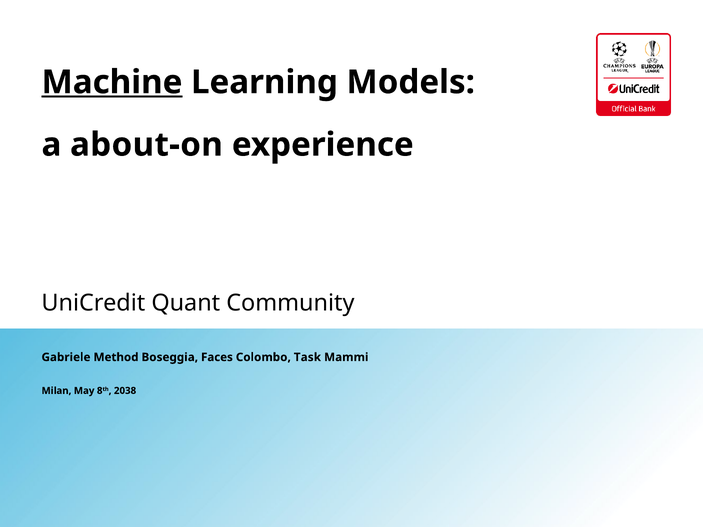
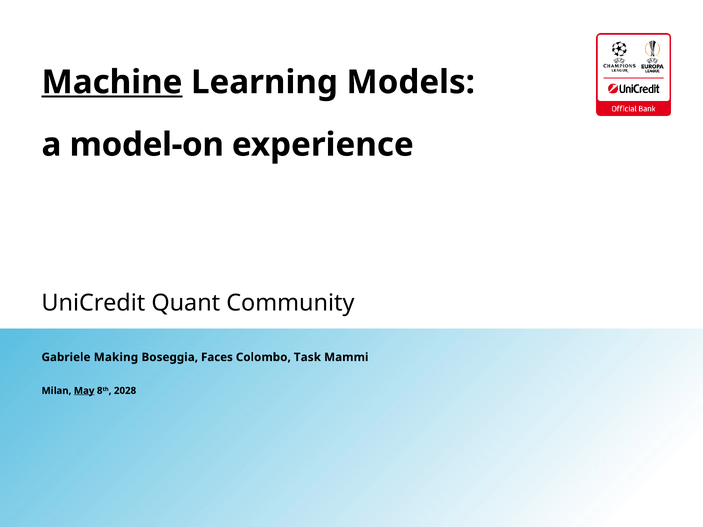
about-on: about-on -> model-on (147, 145)
Method: Method -> Making (116, 357)
May underline: none -> present (84, 391)
2038: 2038 -> 2028 (125, 391)
